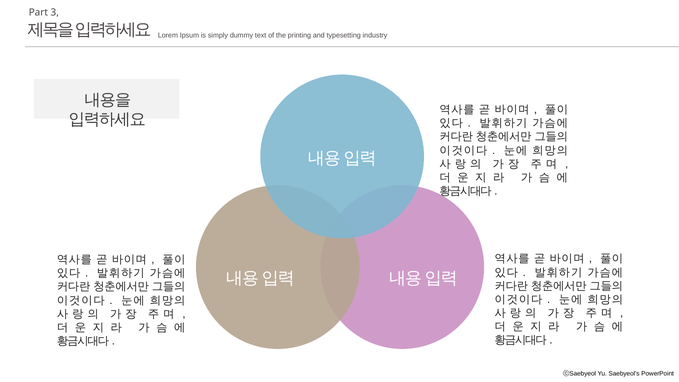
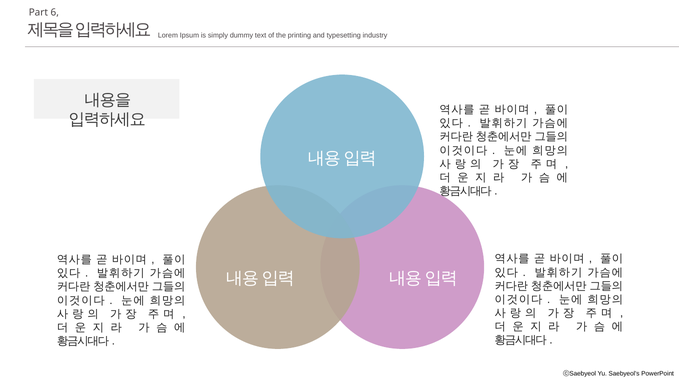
3: 3 -> 6 (55, 13)
